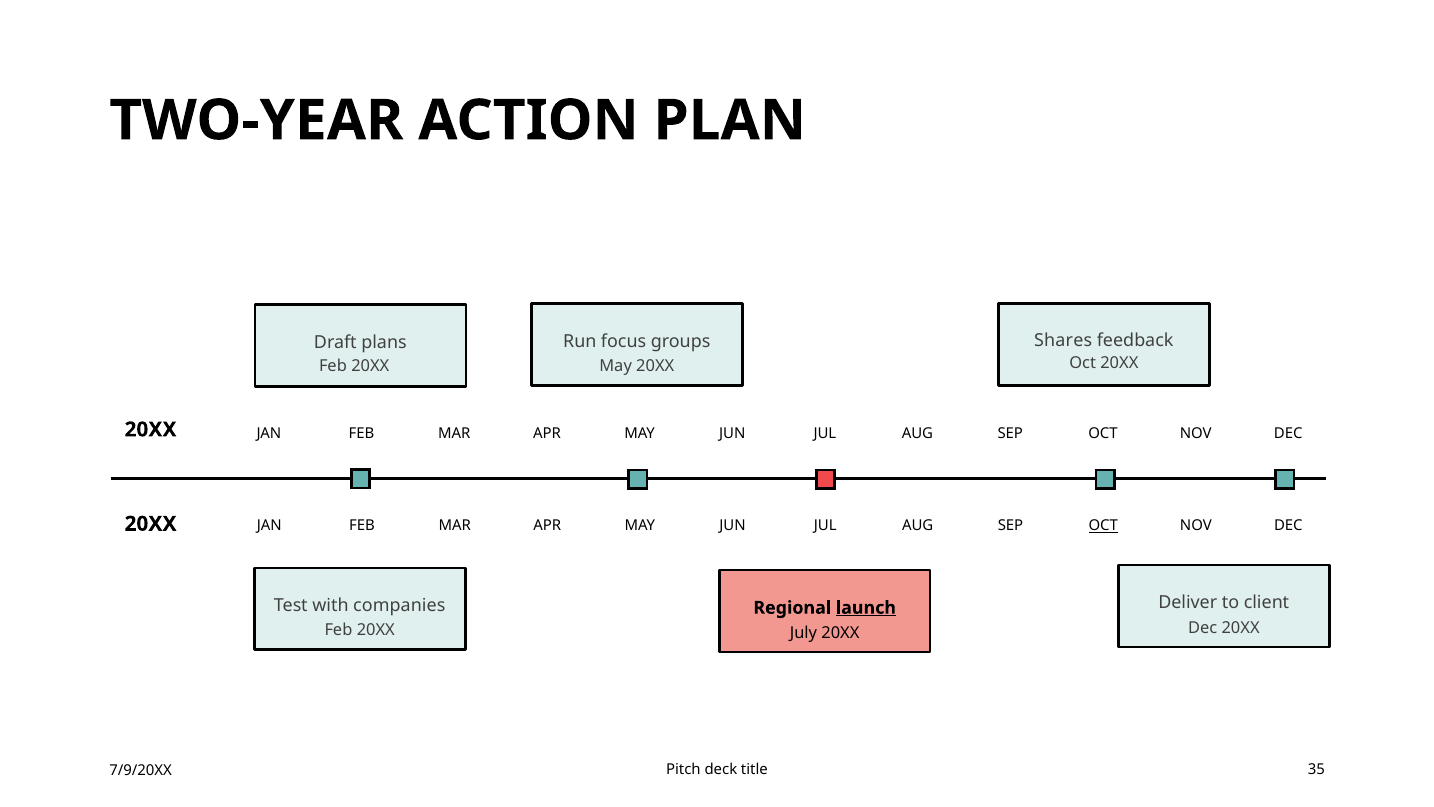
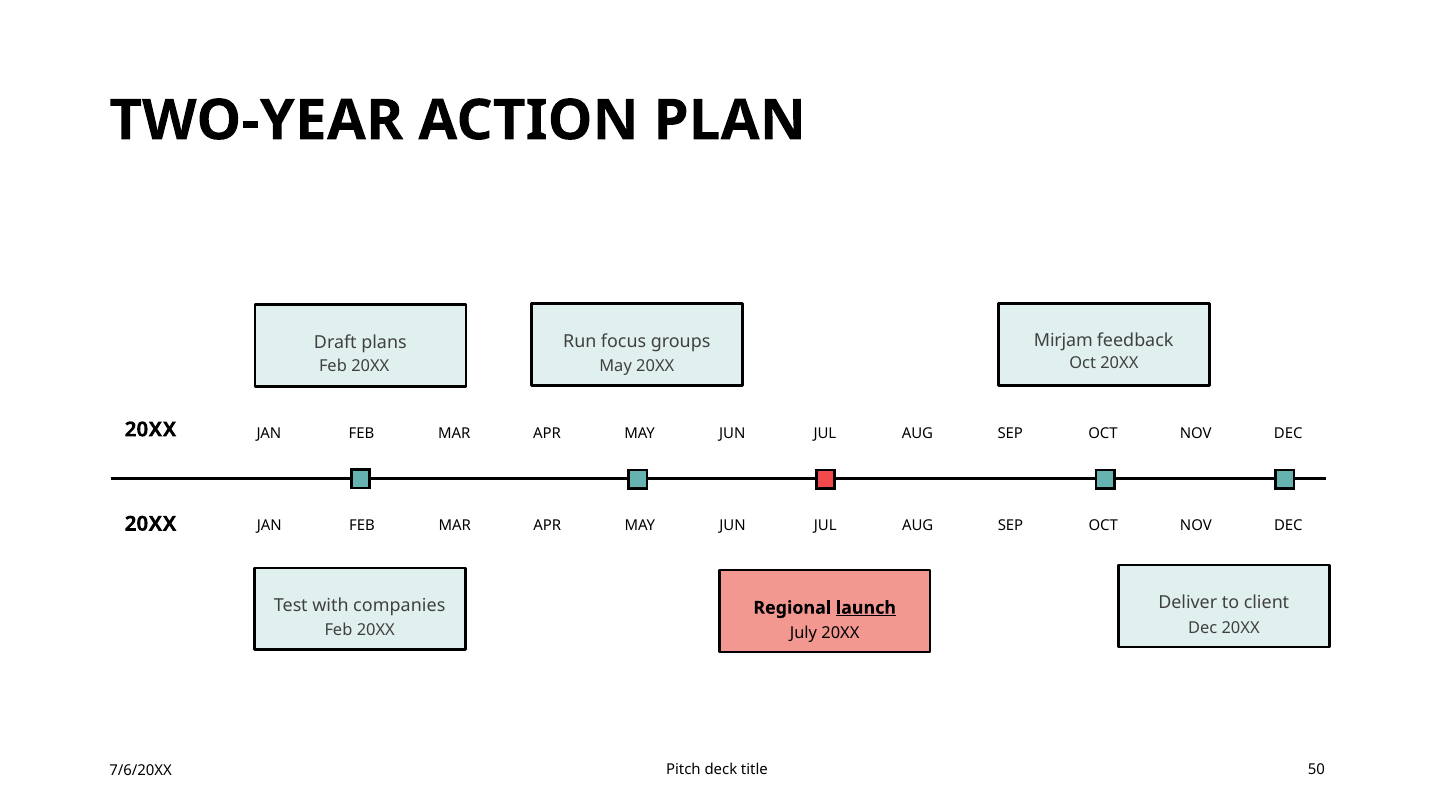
Shares: Shares -> Mirjam (1063, 341)
OCT underline: present -> none (1103, 526)
35: 35 -> 50 (1316, 769)
7/9/20XX: 7/9/20XX -> 7/6/20XX (141, 770)
